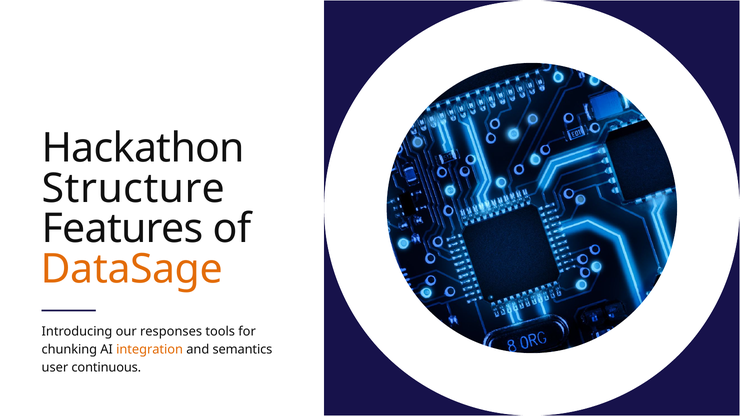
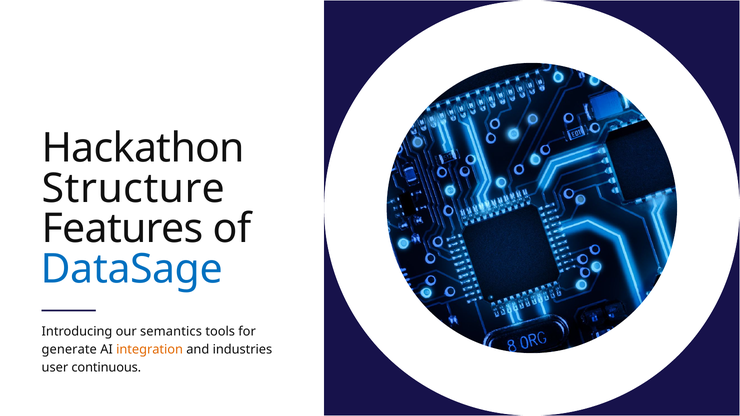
DataSage colour: orange -> blue (132, 269)
responses: responses -> semantics (171, 332)
chunking: chunking -> generate (69, 350)
semantics: semantics -> industries (242, 350)
